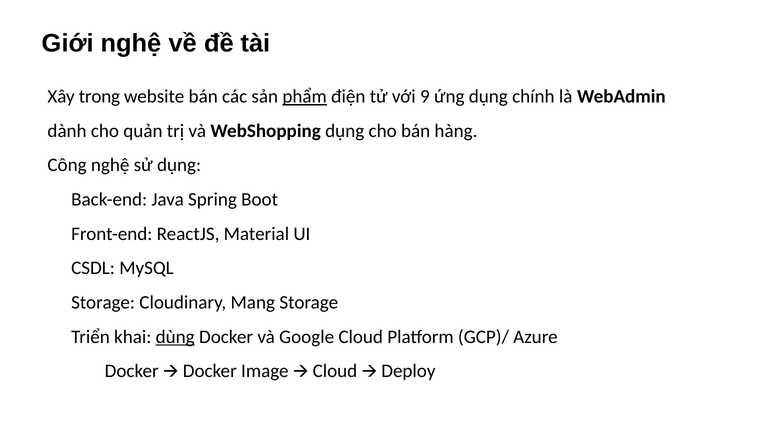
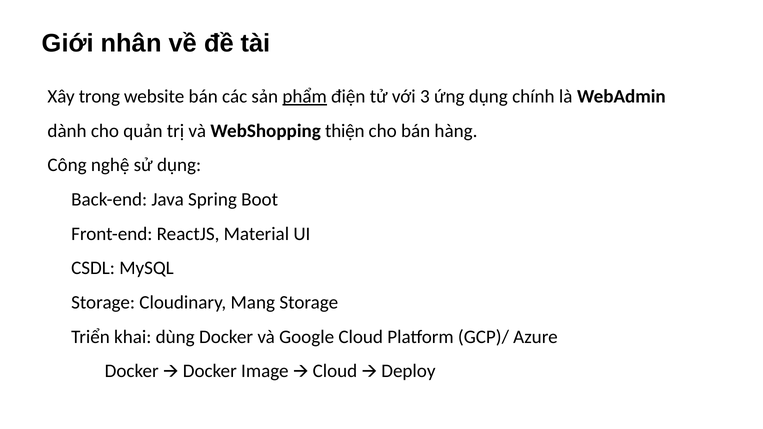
Giới nghệ: nghệ -> nhân (131, 43)
9: 9 -> 3 (425, 97)
WebShopping dụng: dụng -> thiện (345, 131)
dùng underline: present -> none (175, 337)
